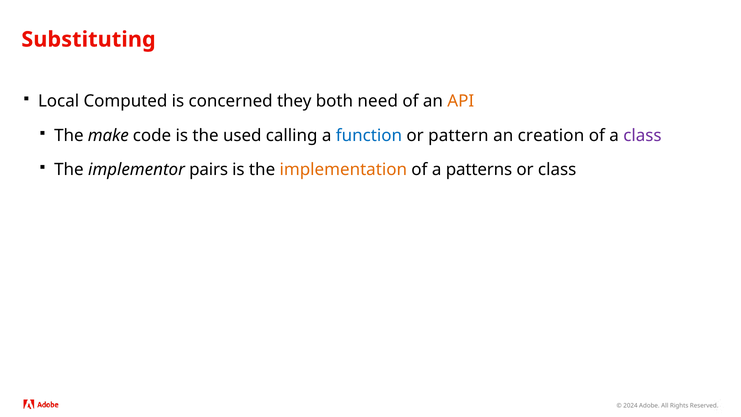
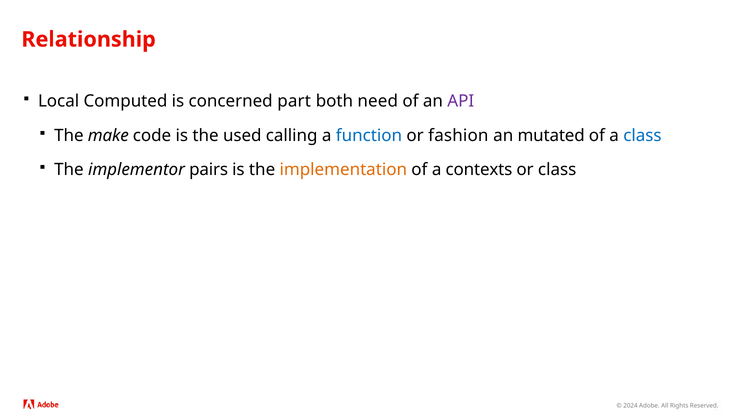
Substituting: Substituting -> Relationship (89, 40)
they: they -> part (294, 101)
API colour: orange -> purple (461, 101)
pattern: pattern -> fashion (458, 136)
creation: creation -> mutated (551, 136)
class colour: purple -> blue (642, 136)
patterns: patterns -> contexts (479, 170)
